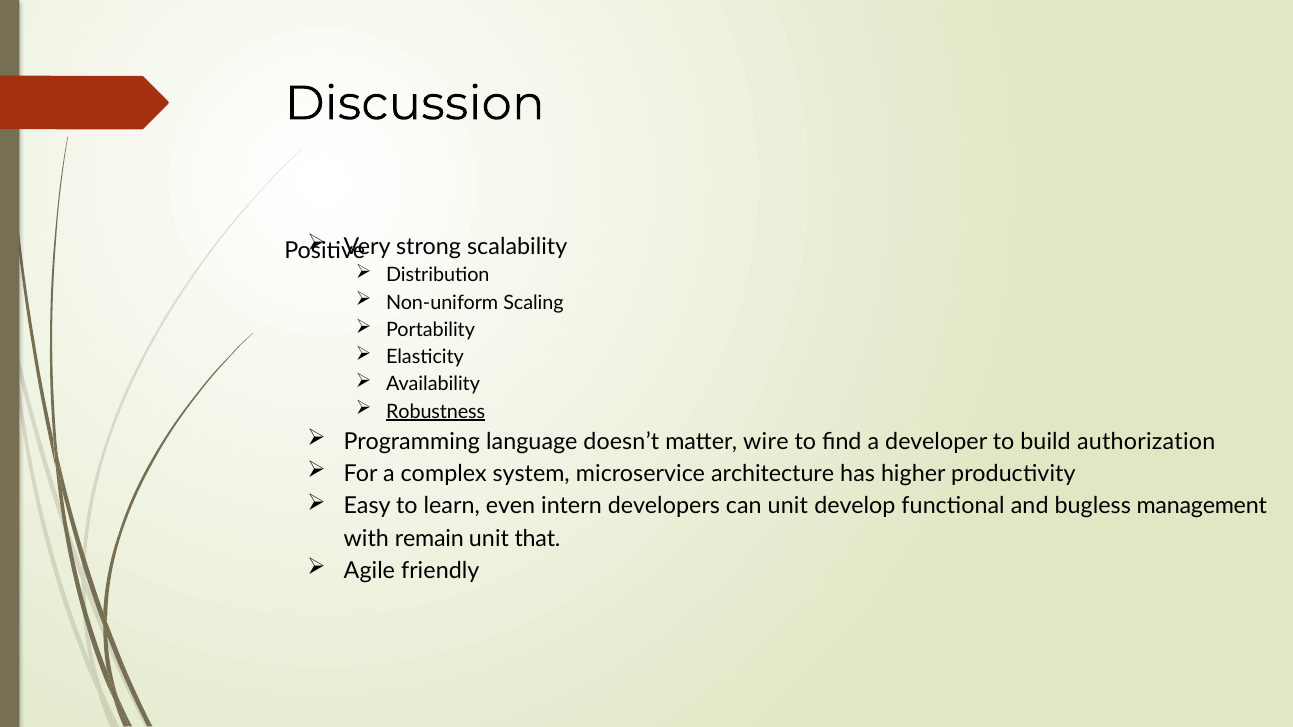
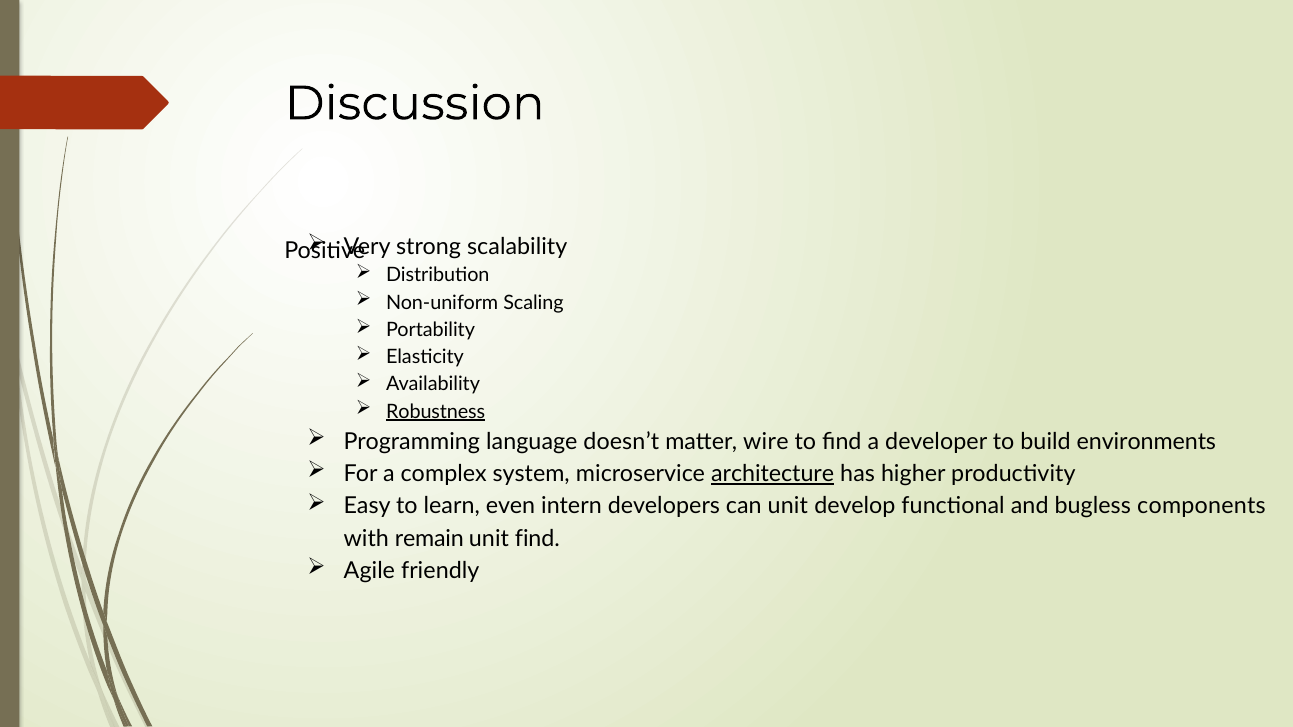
authorization: authorization -> environments (1146, 442)
architecture underline: none -> present (773, 474)
management: management -> components (1201, 506)
unit that: that -> find (537, 539)
